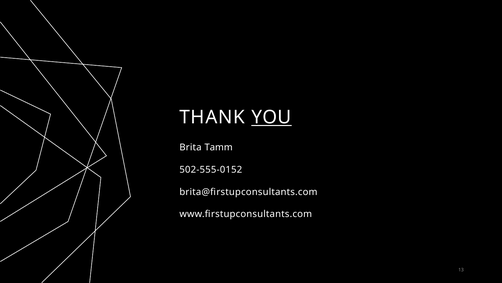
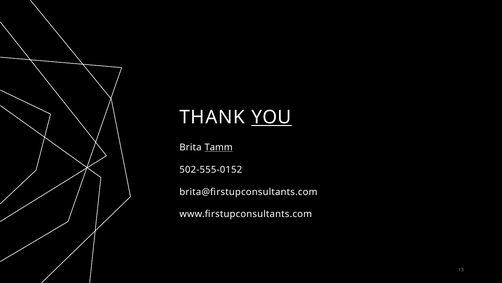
Tamm underline: none -> present (219, 147)
